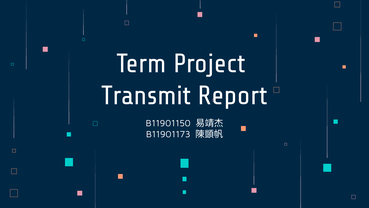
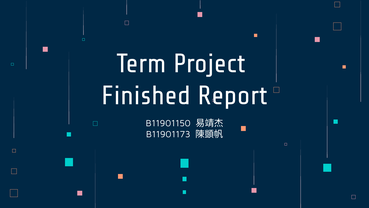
Transmit: Transmit -> Finished (146, 95)
